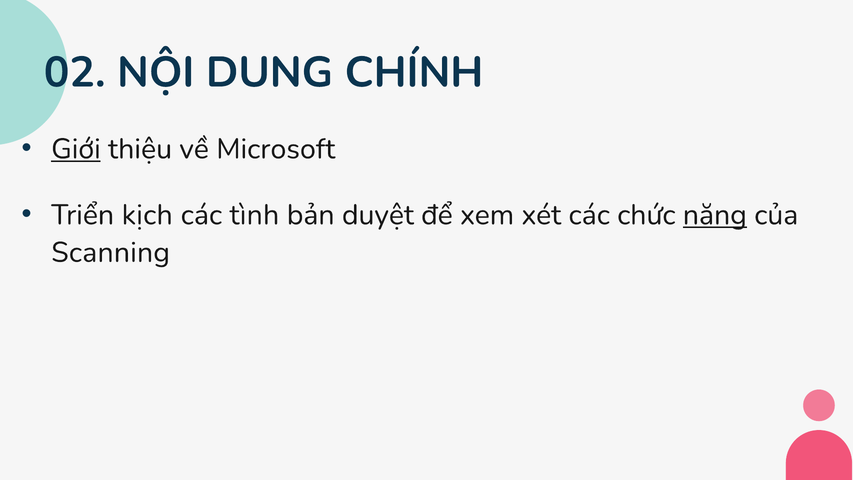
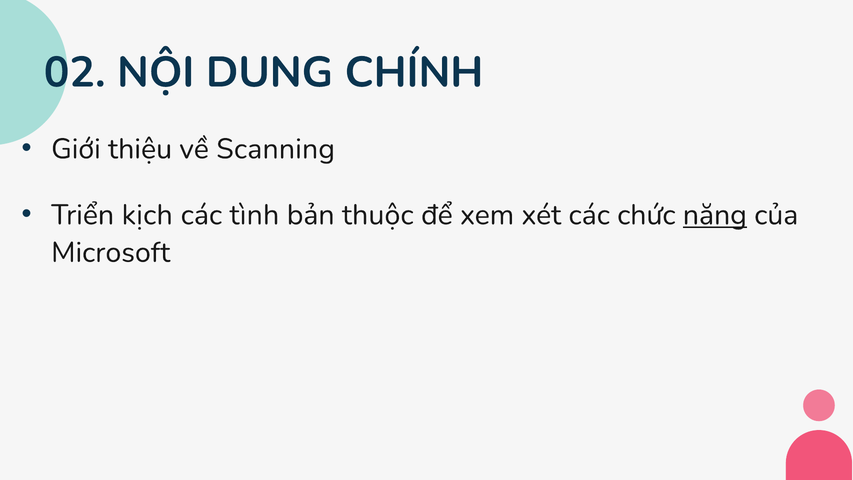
Giới underline: present -> none (76, 149)
Microsoft: Microsoft -> Scanning (276, 149)
duyệt: duyệt -> thuộc (378, 215)
Scanning: Scanning -> Microsoft (111, 252)
